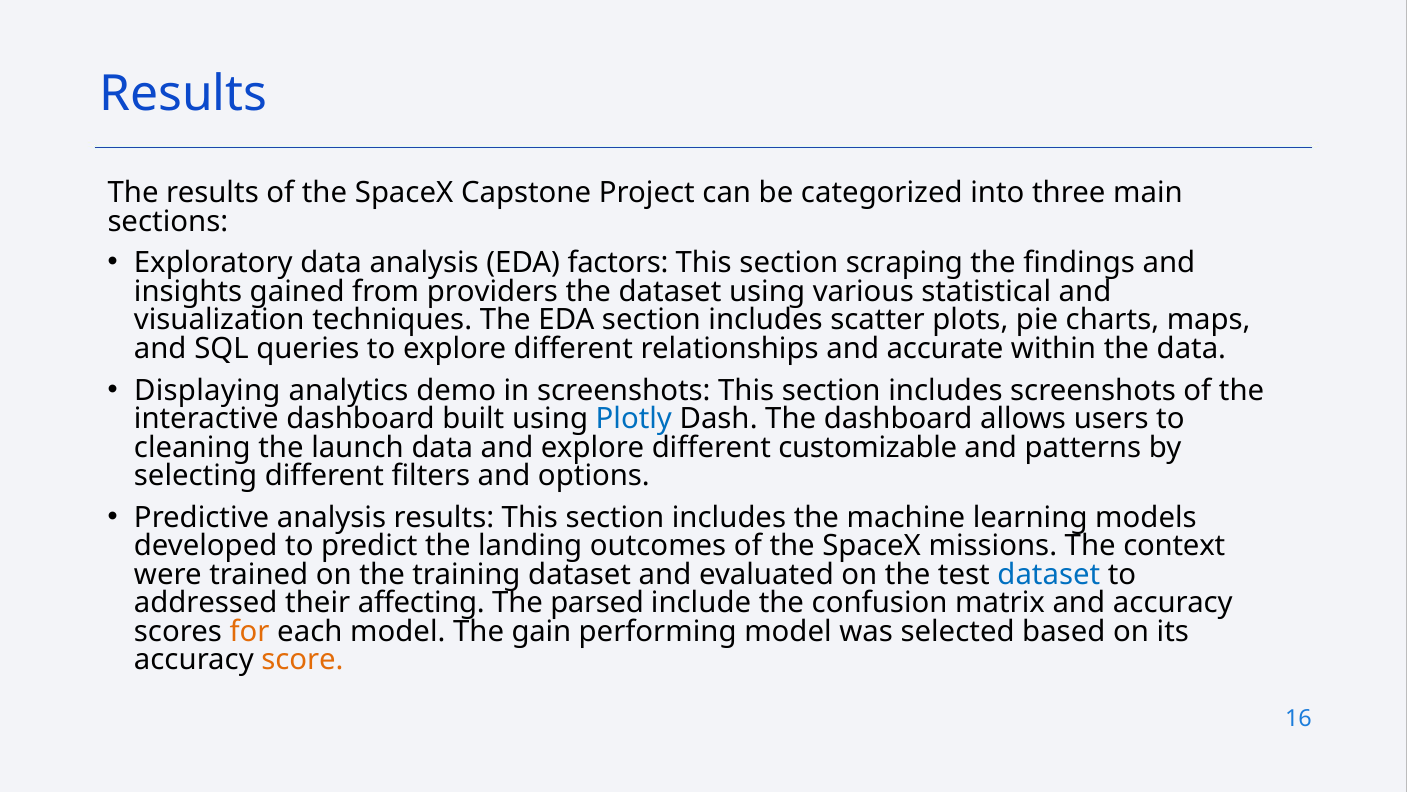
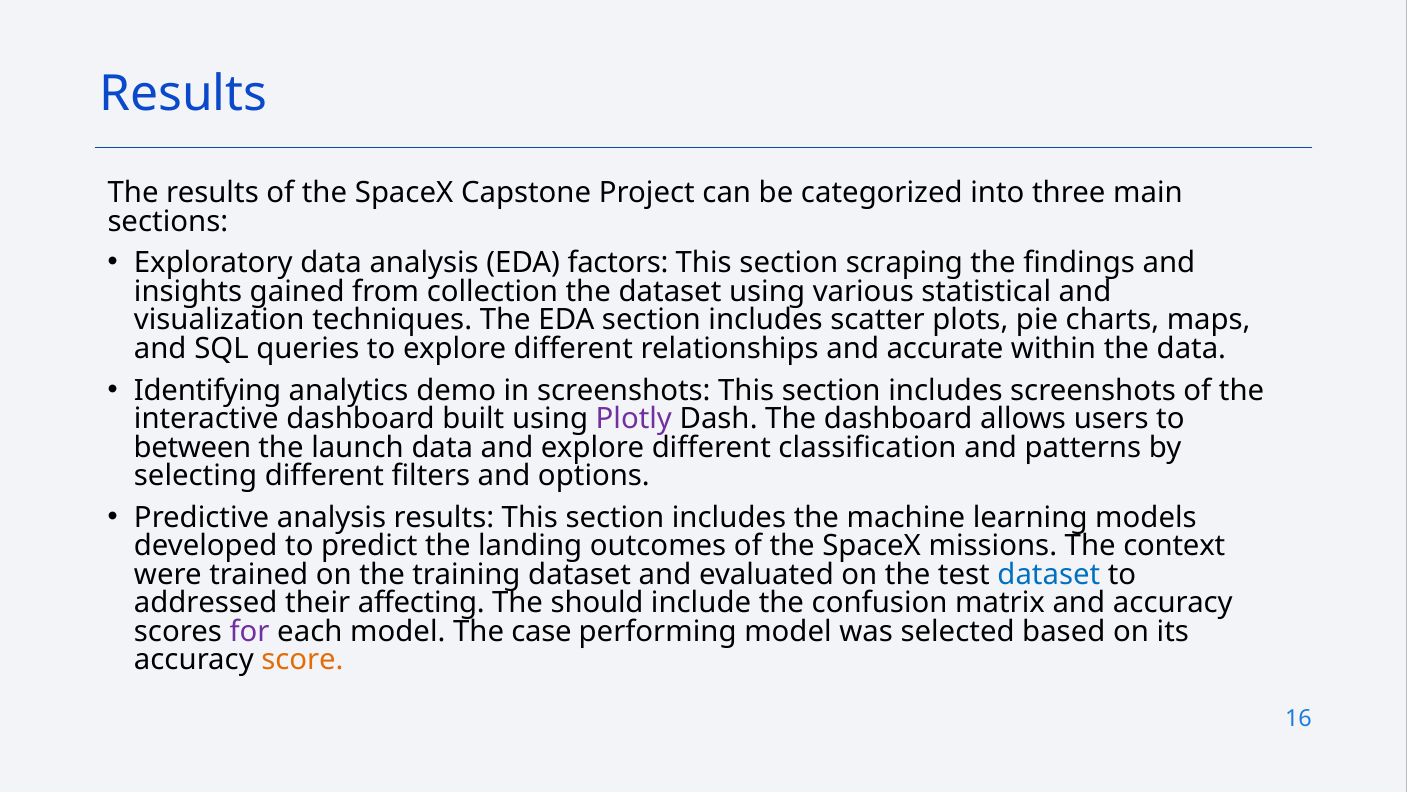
providers: providers -> collection (492, 291)
Displaying: Displaying -> Identifying (208, 390)
Plotly colour: blue -> purple (634, 419)
cleaning: cleaning -> between (192, 447)
customizable: customizable -> classification (868, 447)
parsed: parsed -> should (597, 603)
for colour: orange -> purple (250, 631)
gain: gain -> case (541, 631)
